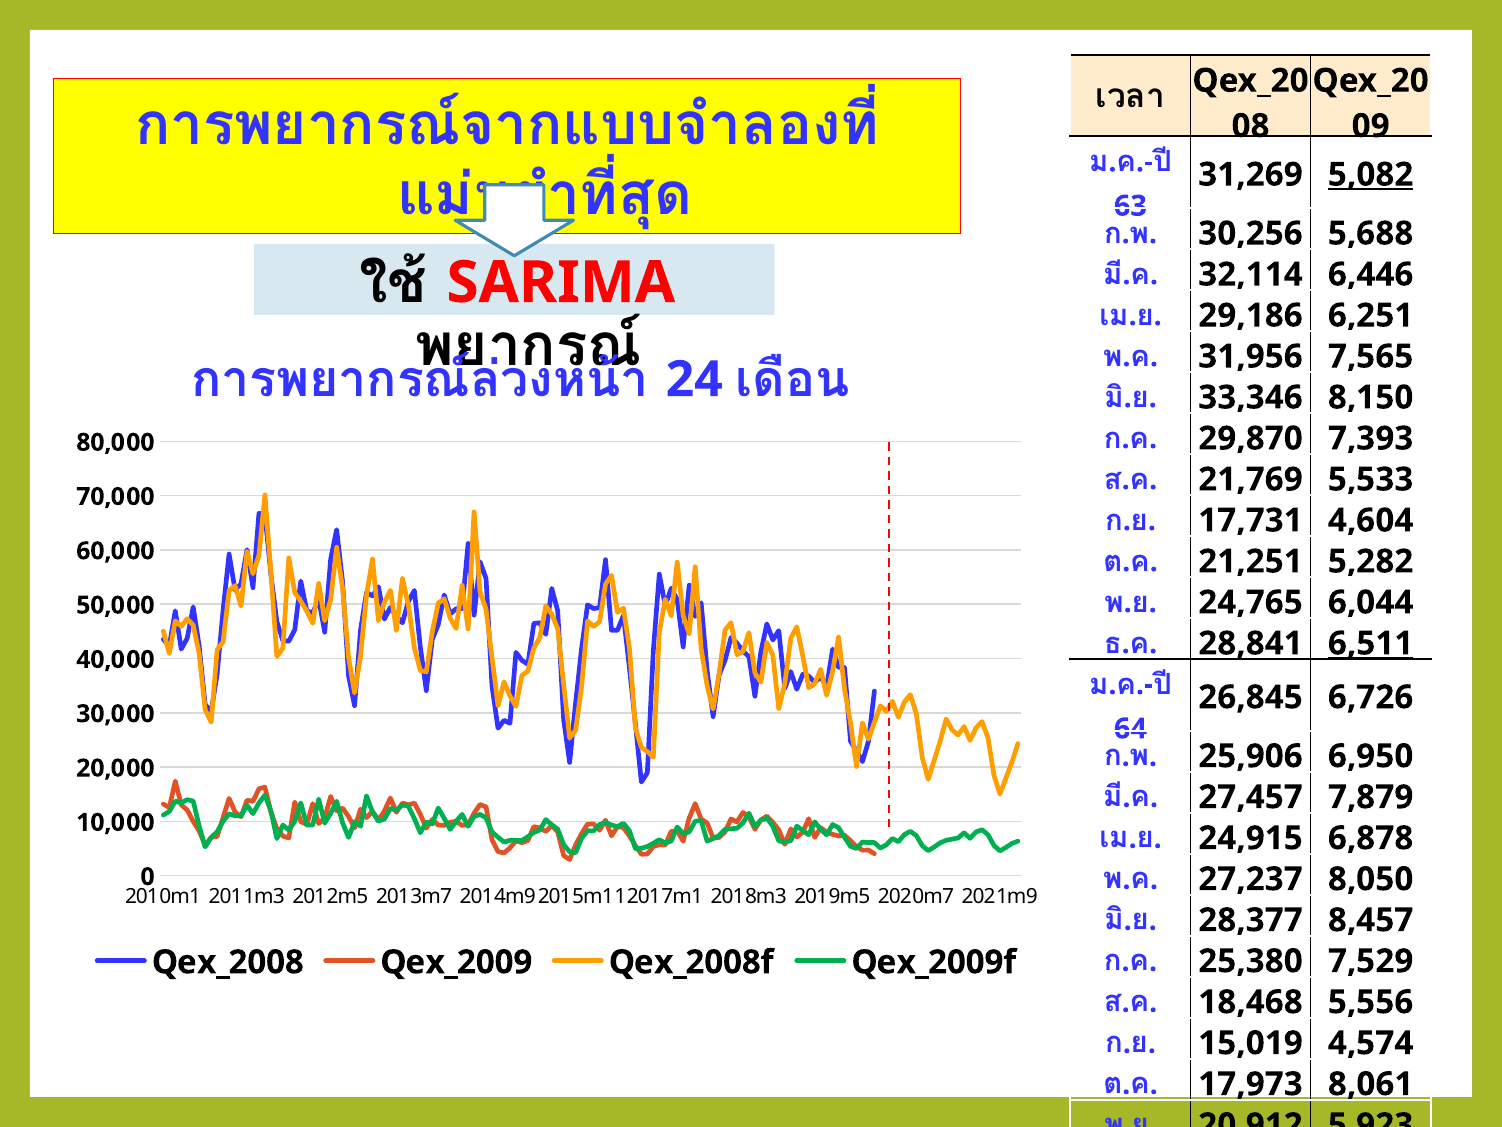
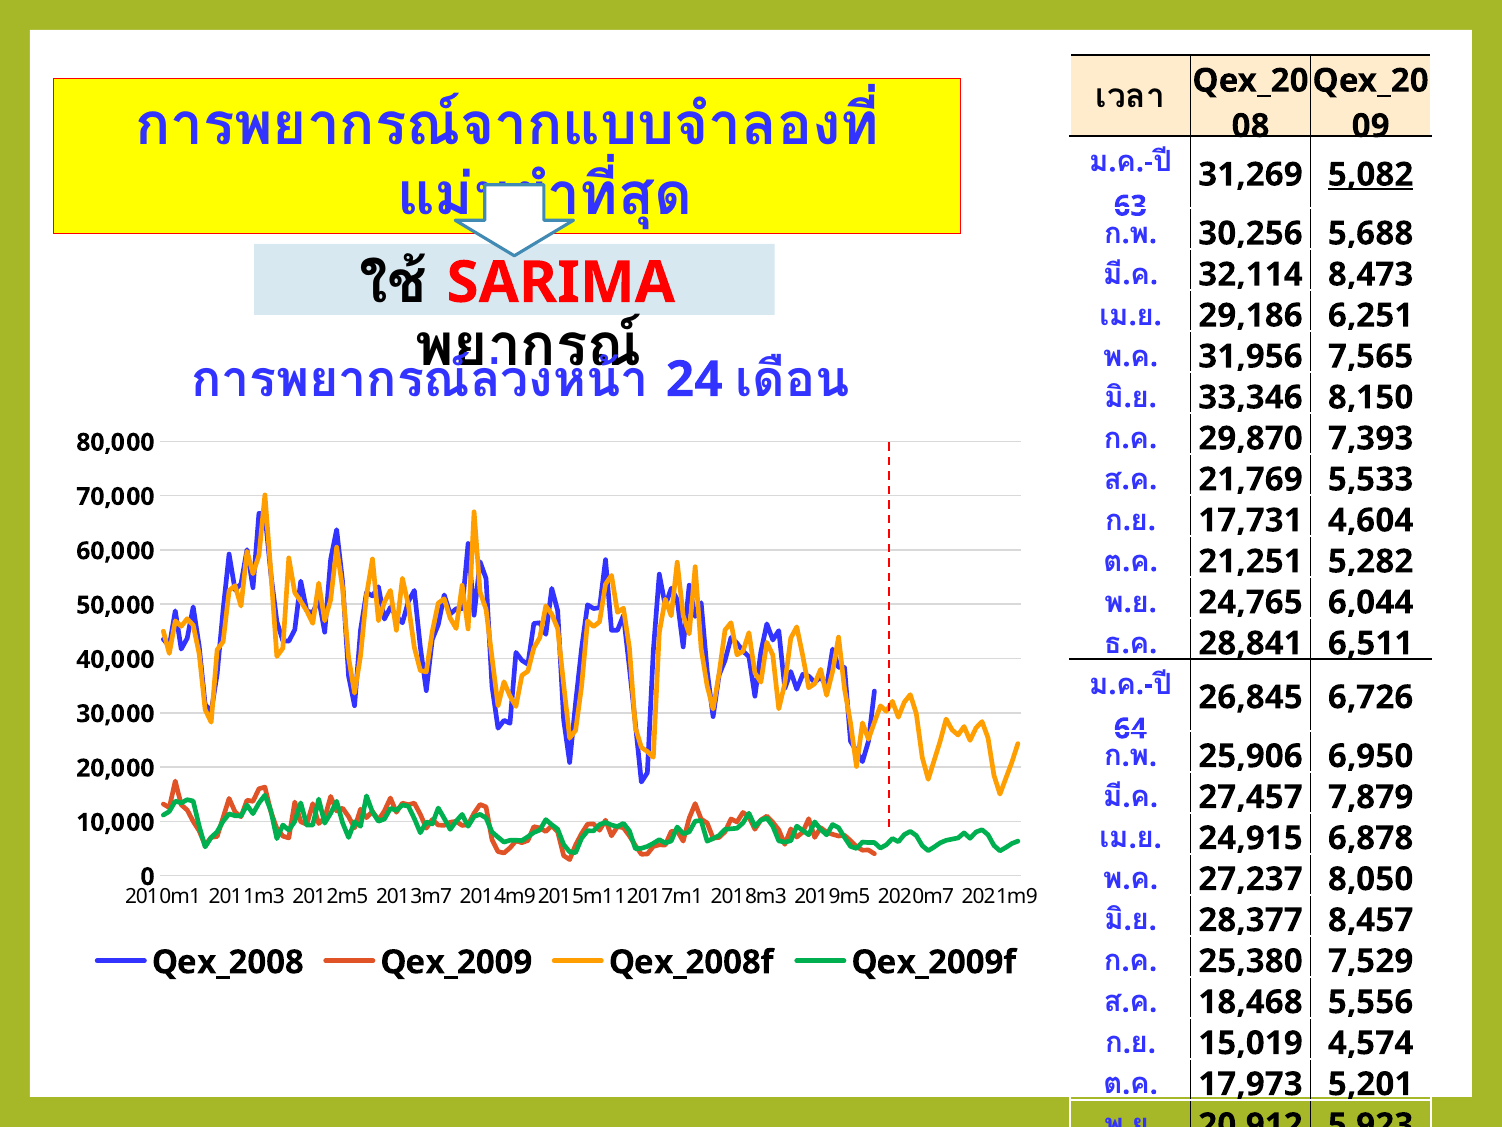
6,446: 6,446 -> 8,473 (1371, 274)
6,511 underline: present -> none (1371, 643)
8,061: 8,061 -> 5,201 (1371, 1084)
